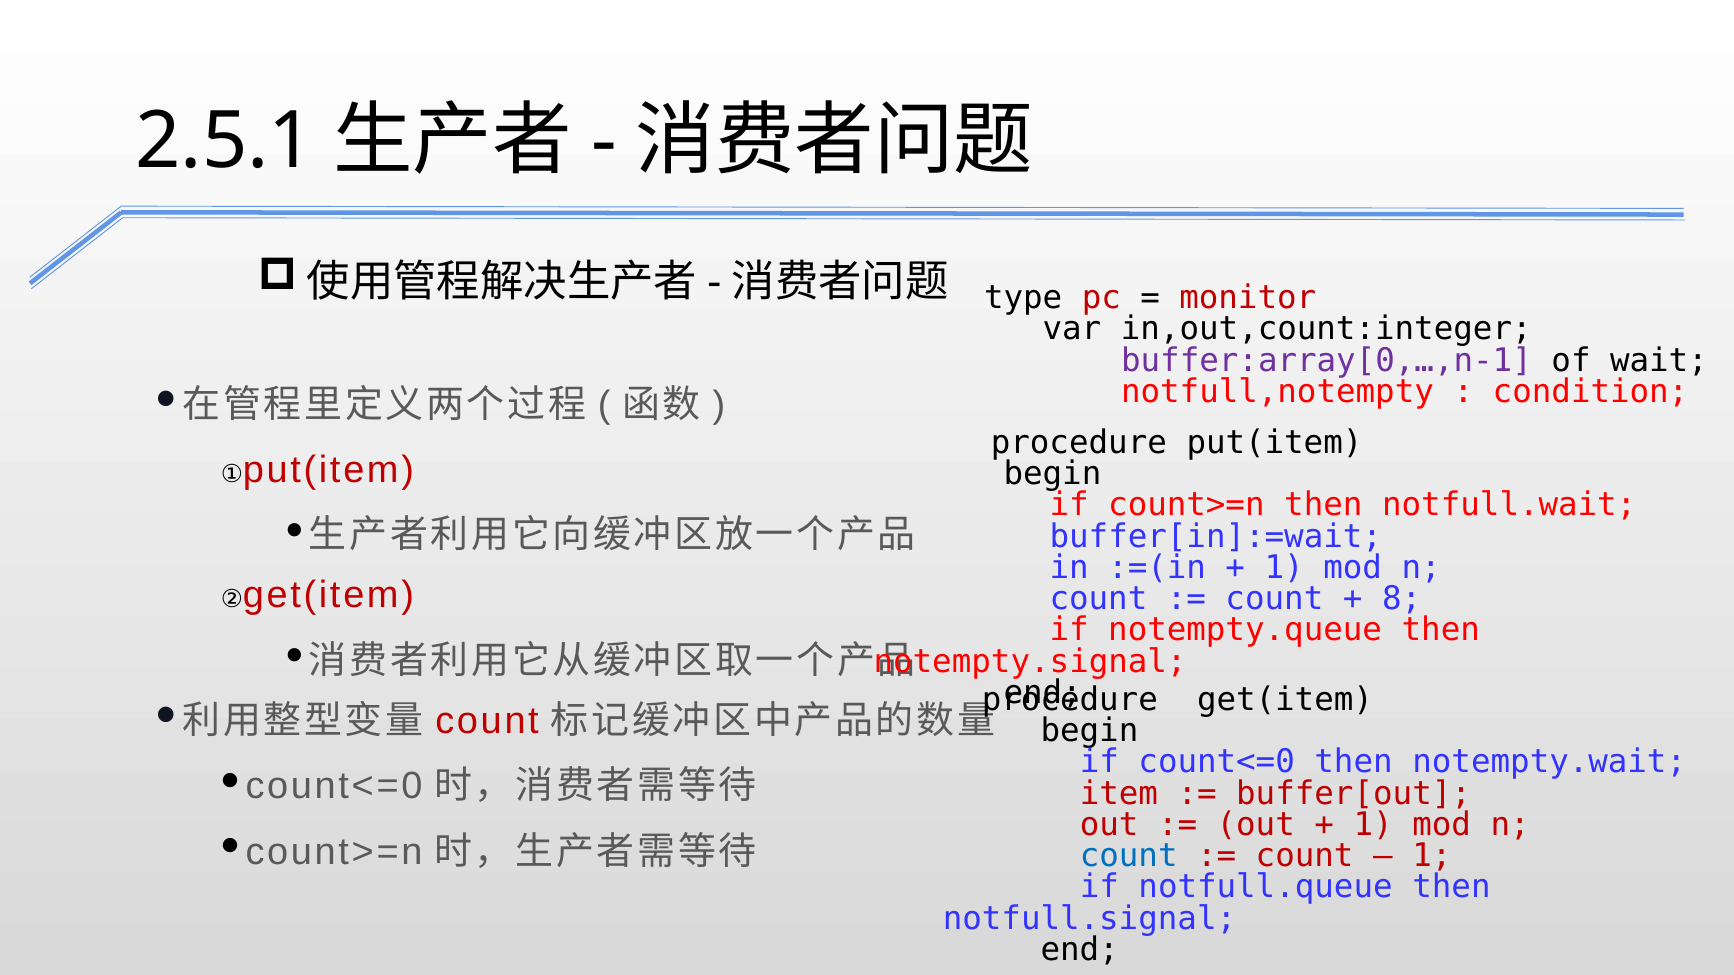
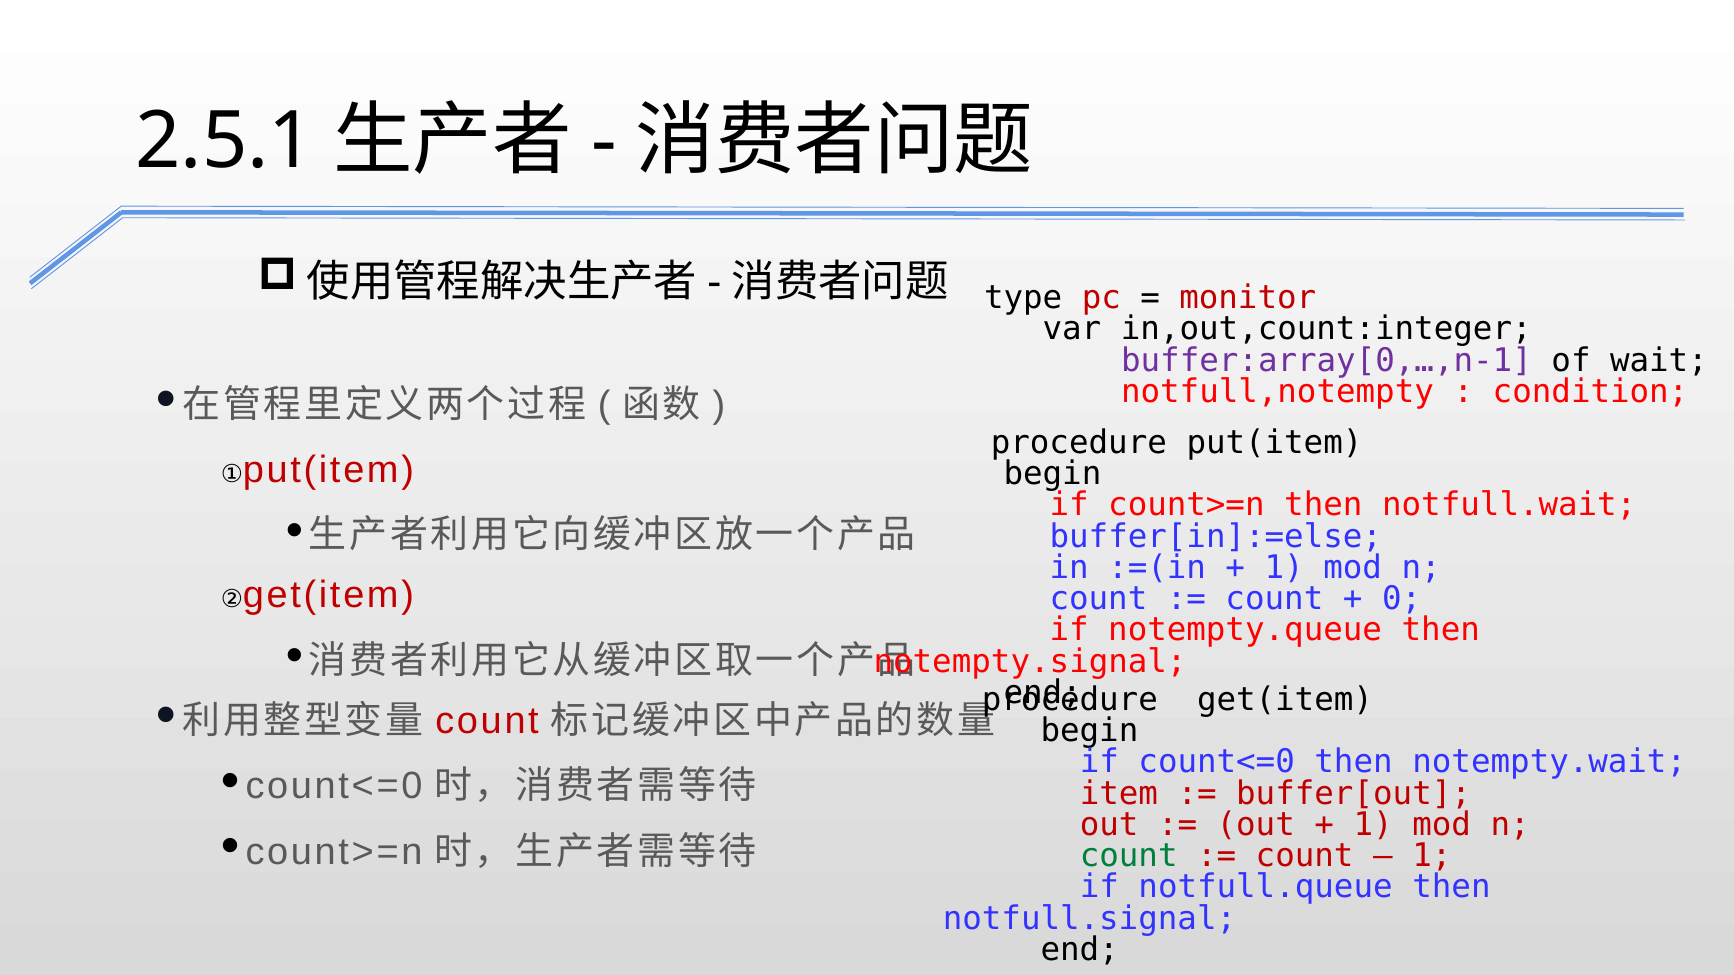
buffer[in]:=wait: buffer[in]:=wait -> buffer[in]:=else (1216, 537)
8: 8 -> 0 (1402, 599)
count colour: blue -> green (1129, 856)
